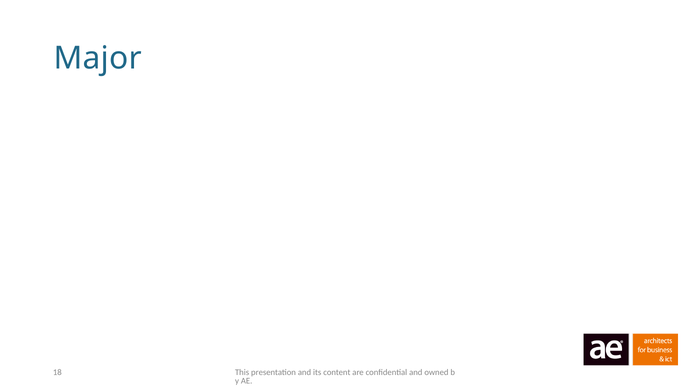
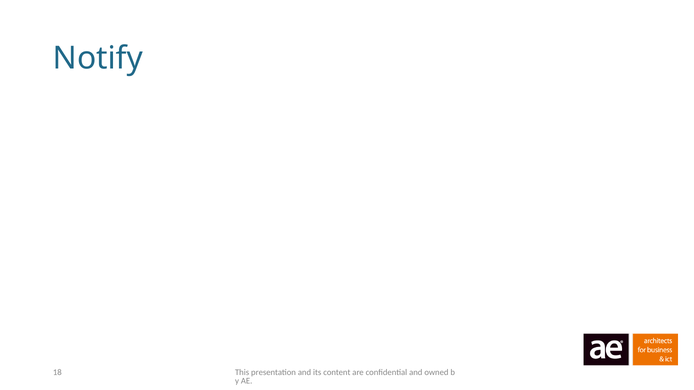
Major: Major -> Notify (98, 58)
